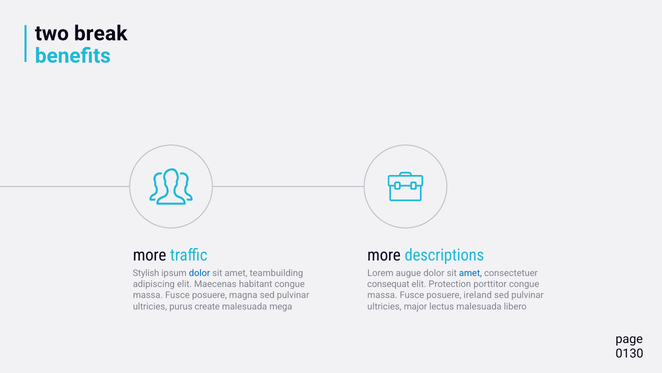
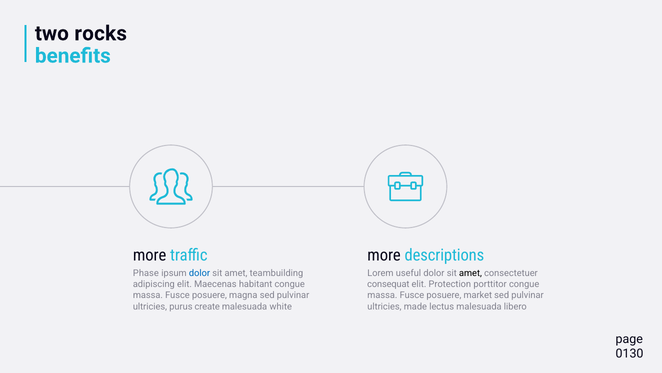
break: break -> rocks (101, 33)
Stylish: Stylish -> Phase (146, 273)
augue: augue -> useful (408, 273)
amet colour: blue -> black (470, 273)
ireland: ireland -> market (478, 295)
mega: mega -> white (281, 306)
major: major -> made (415, 306)
